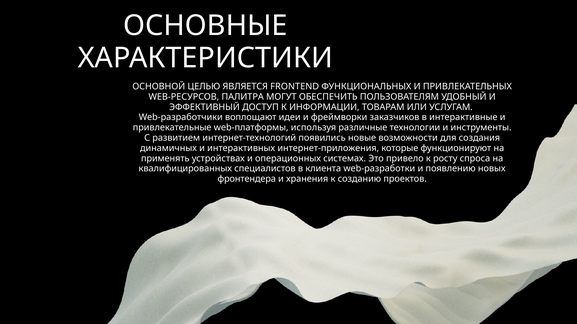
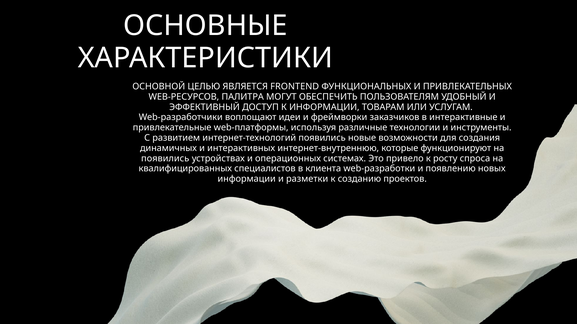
интернет-приложения: интернет-приложения -> интернет-внутреннюю (328, 148)
применять: применять -> появились (165, 159)
фронтендера: фронтендера -> информации (247, 179)
хранения: хранения -> разметки (307, 179)
